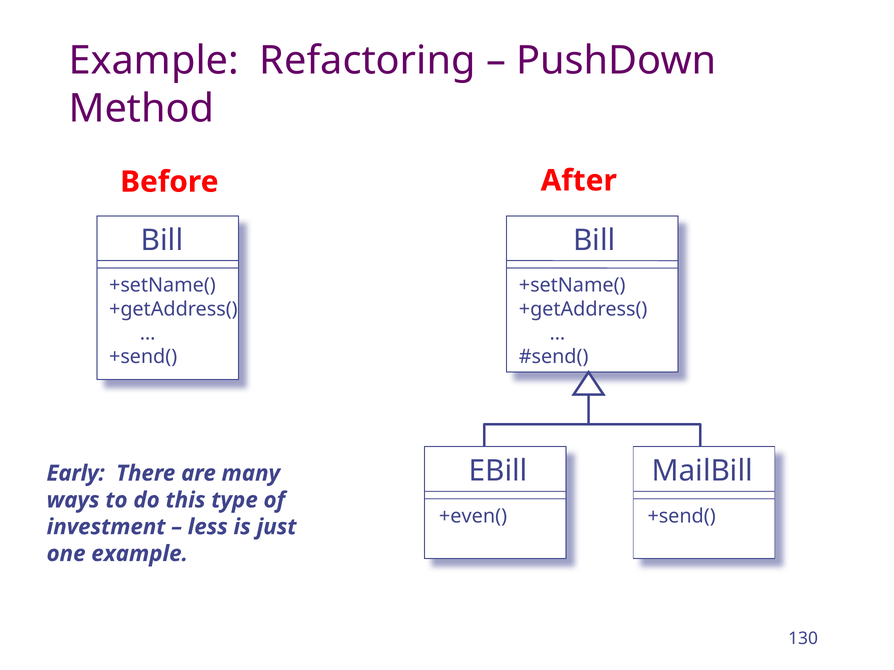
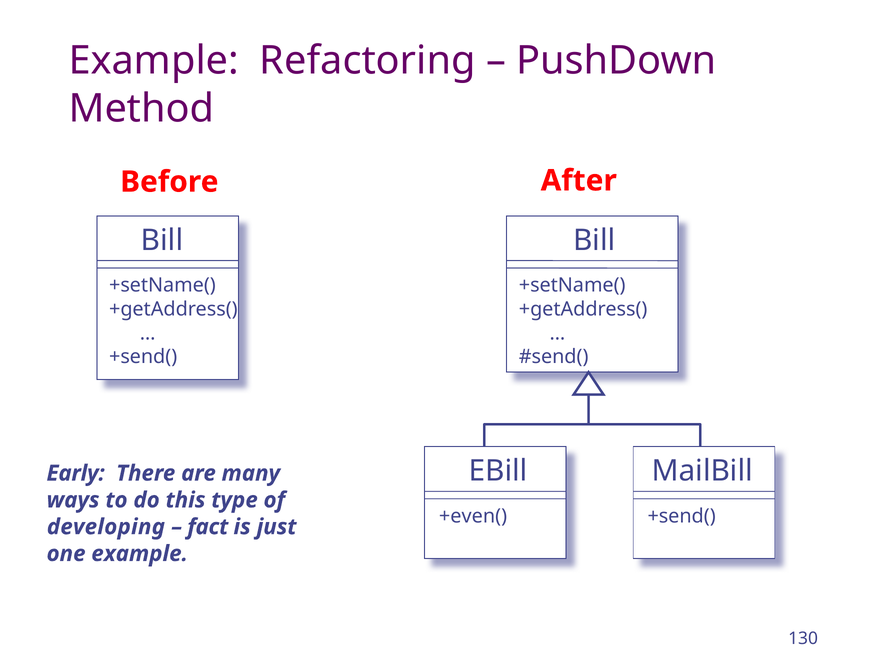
investment: investment -> developing (106, 527)
less: less -> fact (208, 527)
